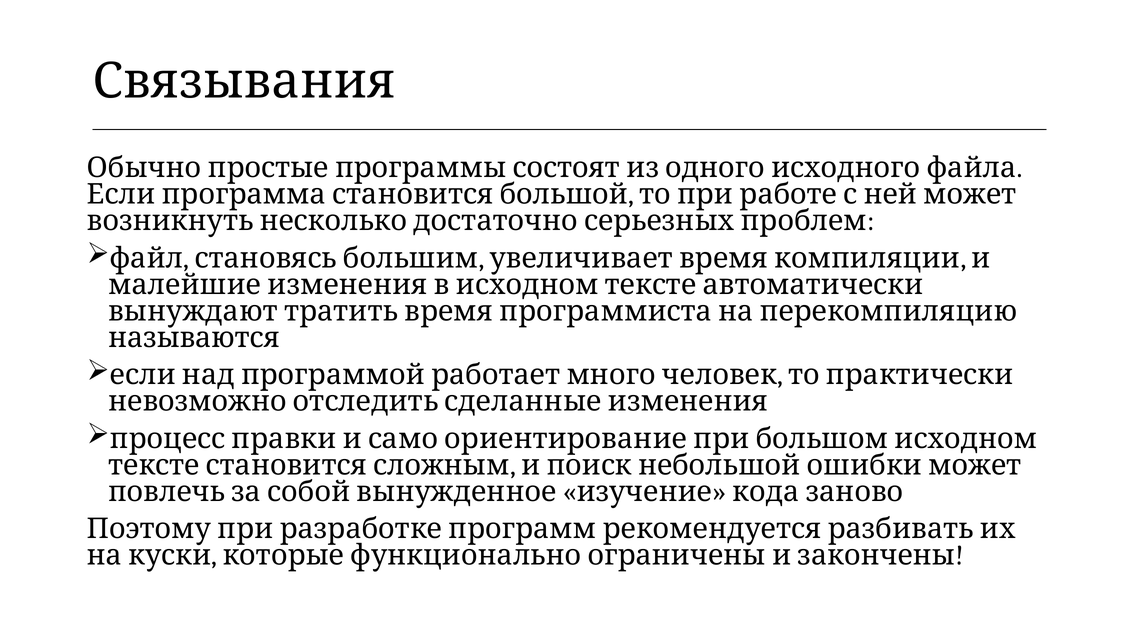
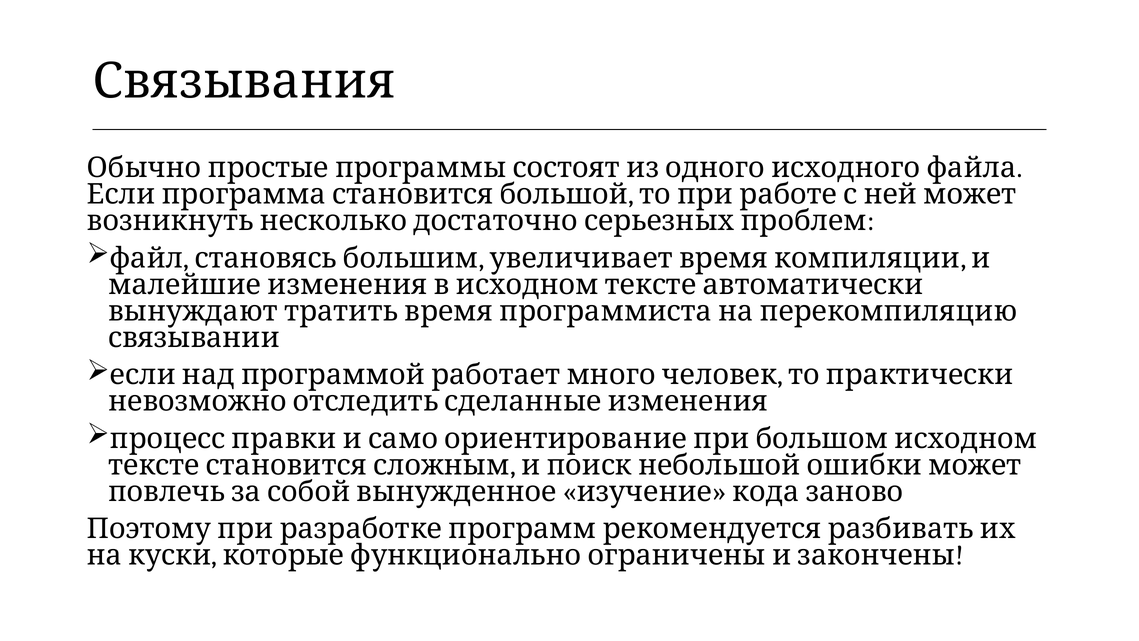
называются: называются -> связывании (194, 338)
